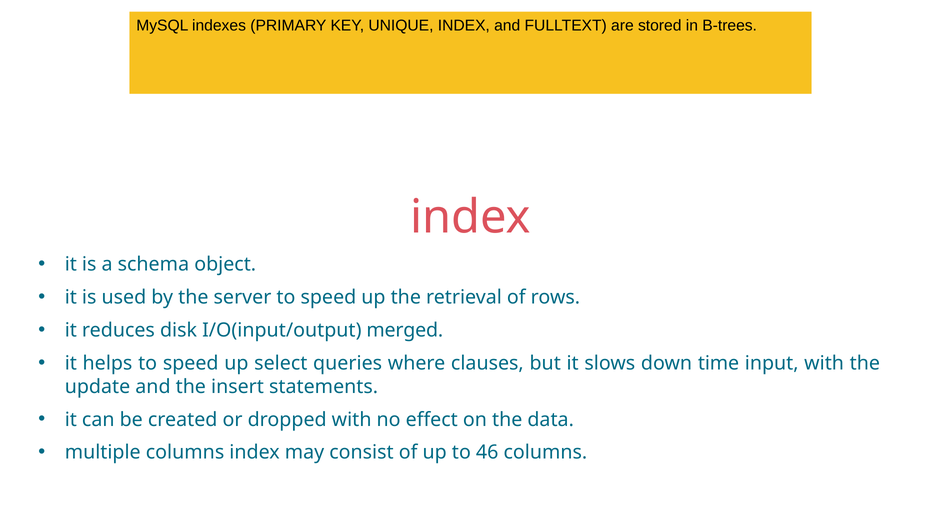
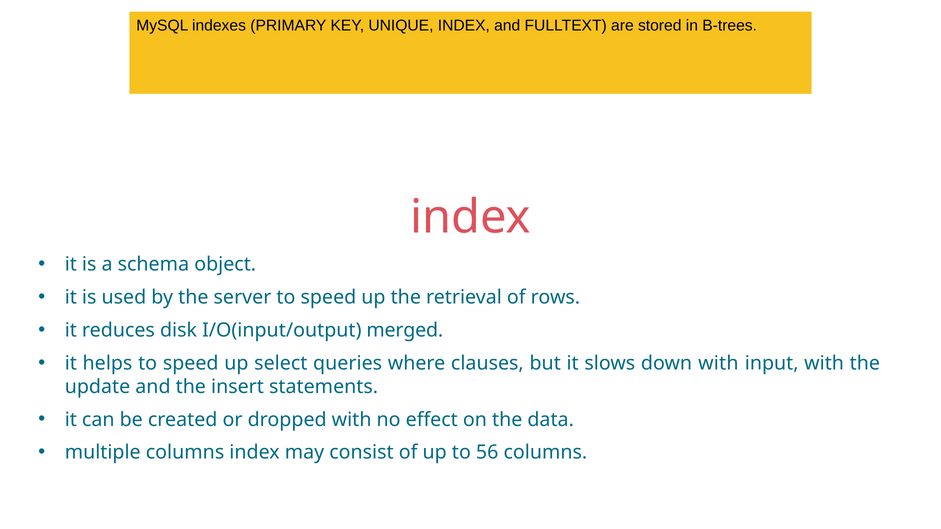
down time: time -> with (718, 363)
46: 46 -> 56 (487, 453)
